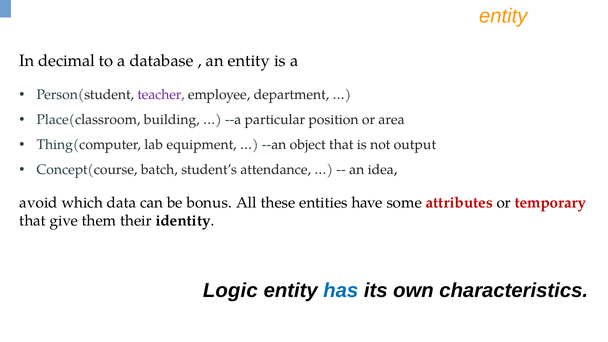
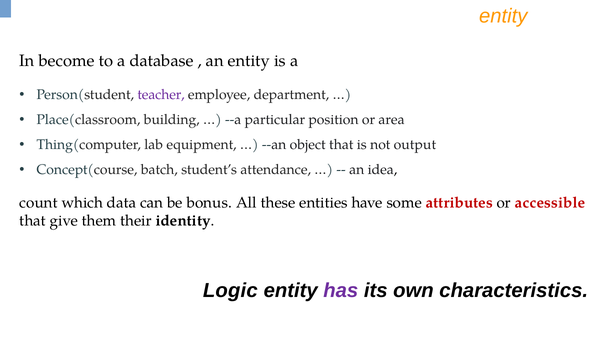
decimal: decimal -> become (67, 61)
avoid: avoid -> count (39, 203)
temporary: temporary -> accessible (550, 203)
has colour: blue -> purple (341, 291)
